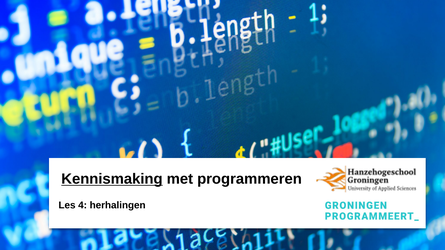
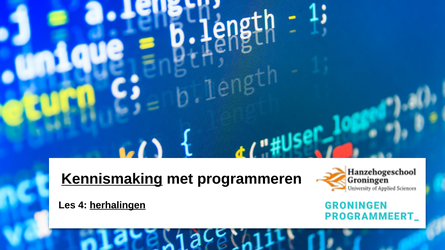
herhalingen underline: none -> present (118, 205)
